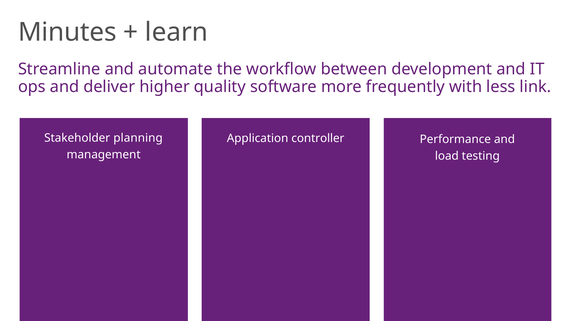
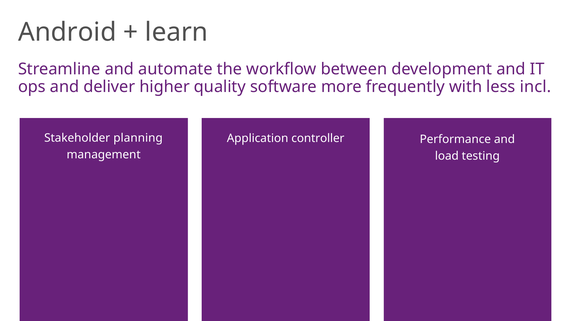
Minutes: Minutes -> Android (67, 32)
link: link -> incl (535, 87)
